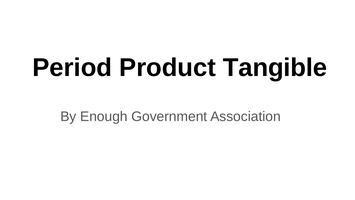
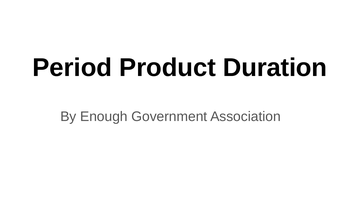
Tangible: Tangible -> Duration (275, 68)
